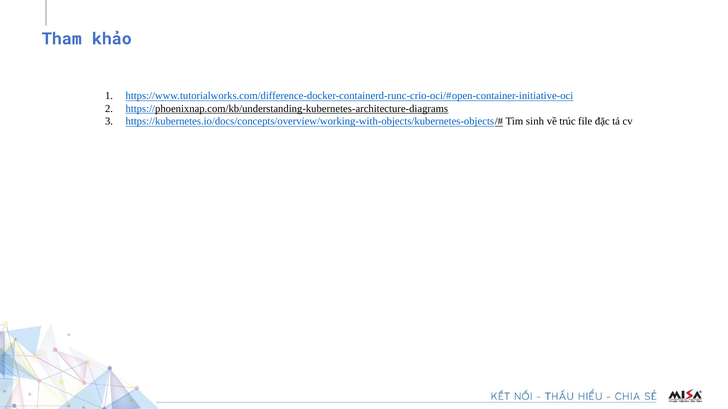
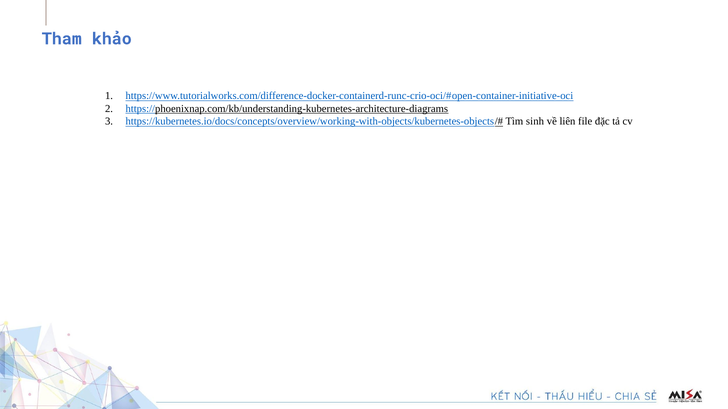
trúc: trúc -> liên (567, 122)
